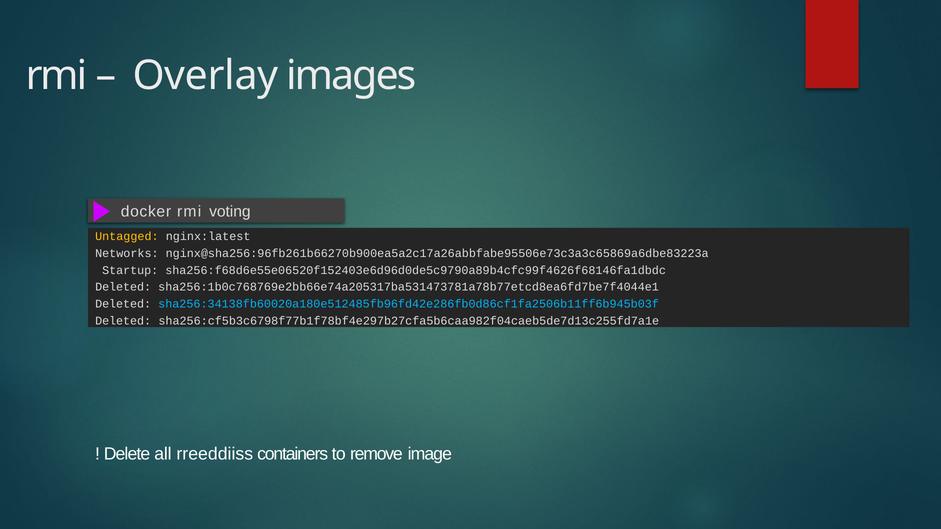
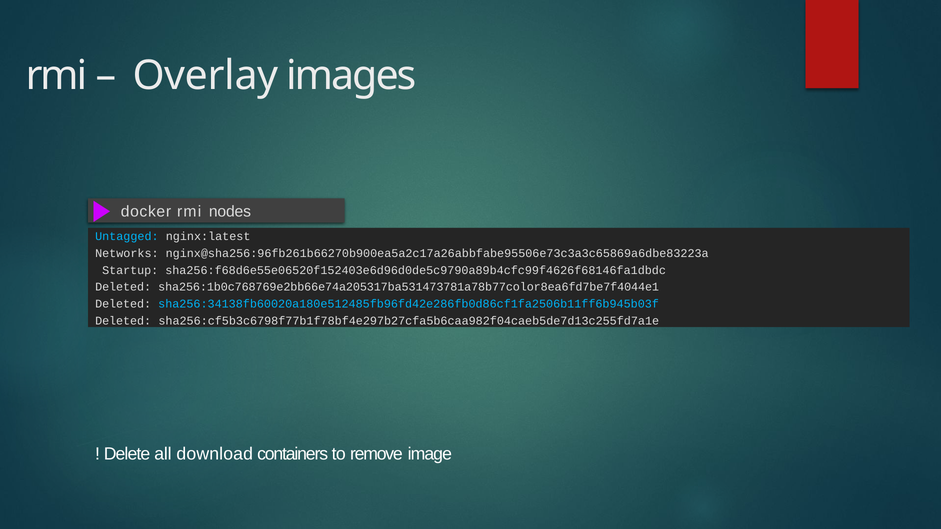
voting: voting -> nodes (230, 211)
Untagged colour: yellow -> light blue (127, 236)
sha256:1b0c768769e2bb66e74a205317ba531473781a78b77etcd8ea6fd7be7f4044e1: sha256:1b0c768769e2bb66e74a205317ba531473781a78b77etcd8ea6fd7be7f4044e1 -> sha256:1b0c768769e2bb66e74a205317ba531473781a78b77color8ea6fd7be7f4044e1 (409, 287)
rreeddiiss: rreeddiiss -> download (215, 454)
